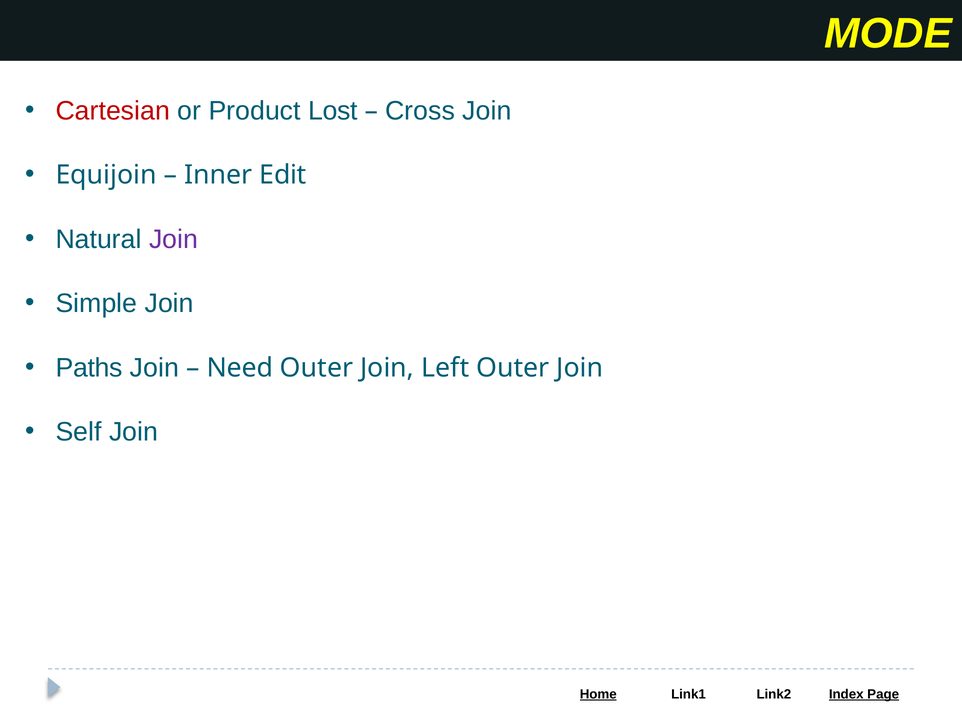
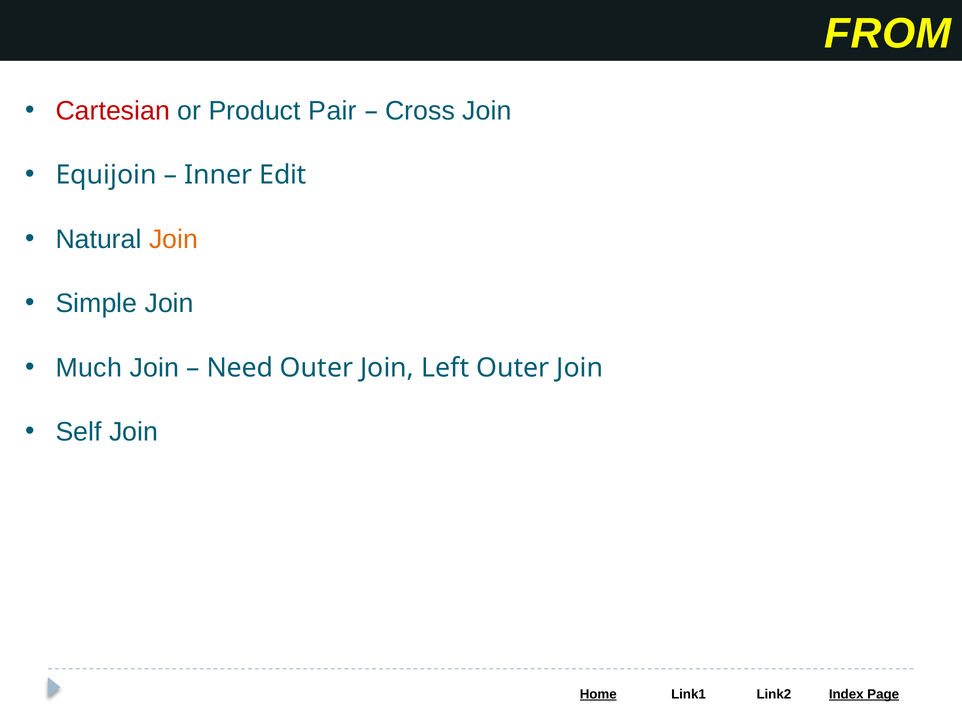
MODE: MODE -> FROM (888, 33)
Lost: Lost -> Pair (333, 111)
Join colour: purple -> orange (174, 239)
Paths: Paths -> Much (89, 367)
